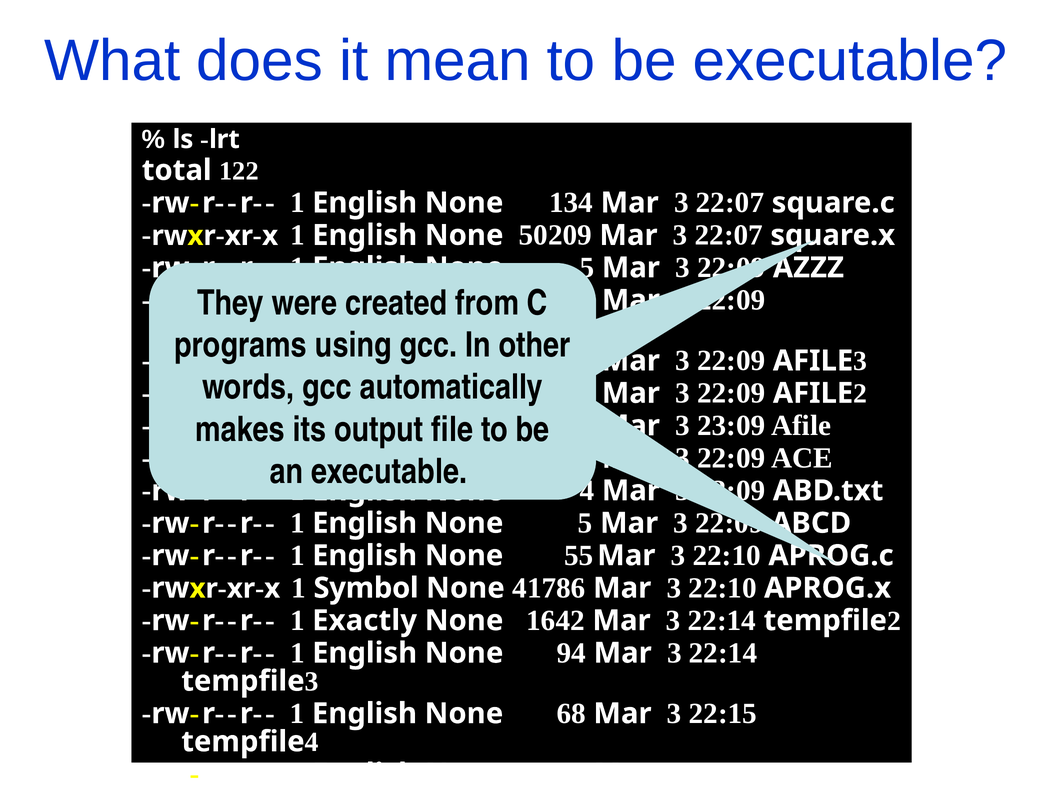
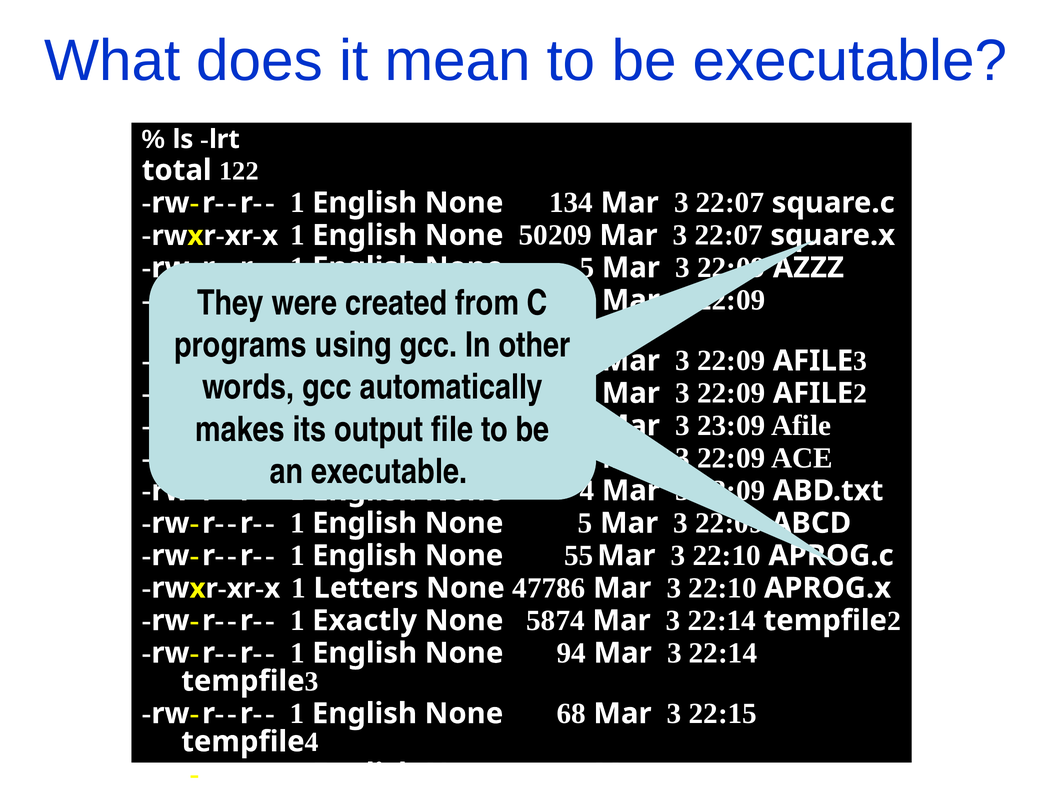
Symbol: Symbol -> Letters (366, 588)
41786: 41786 -> 47786 (549, 588)
1642: 1642 -> 5874 (556, 621)
